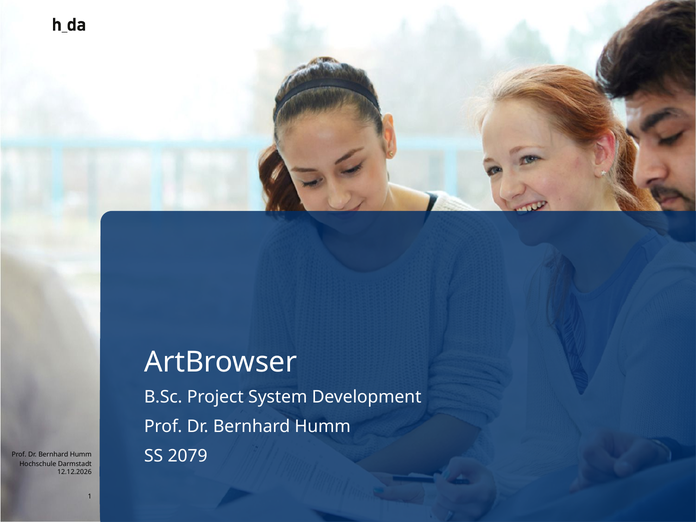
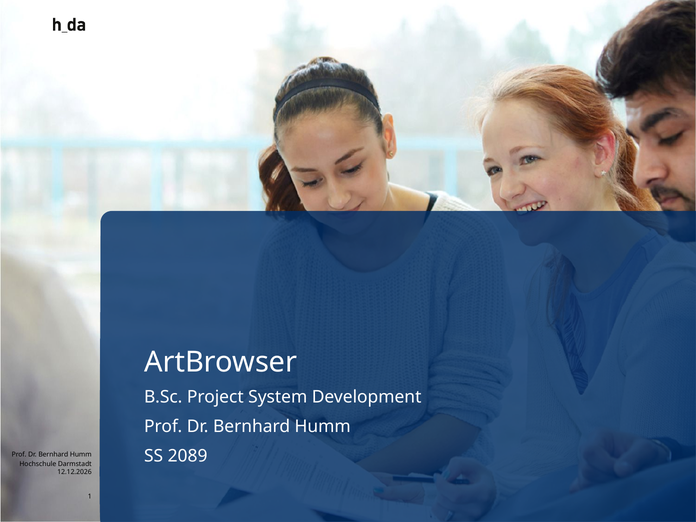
2079: 2079 -> 2089 (188, 456)
